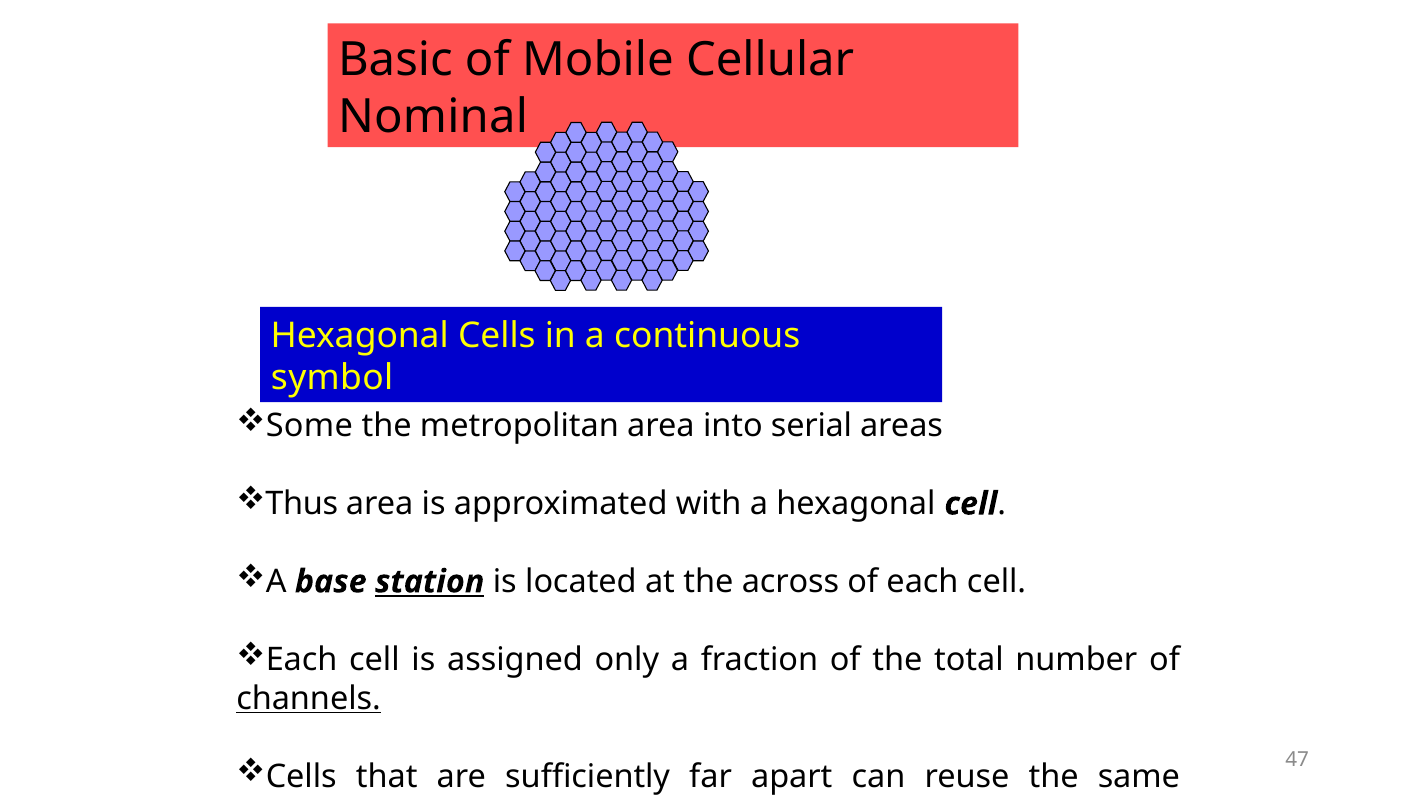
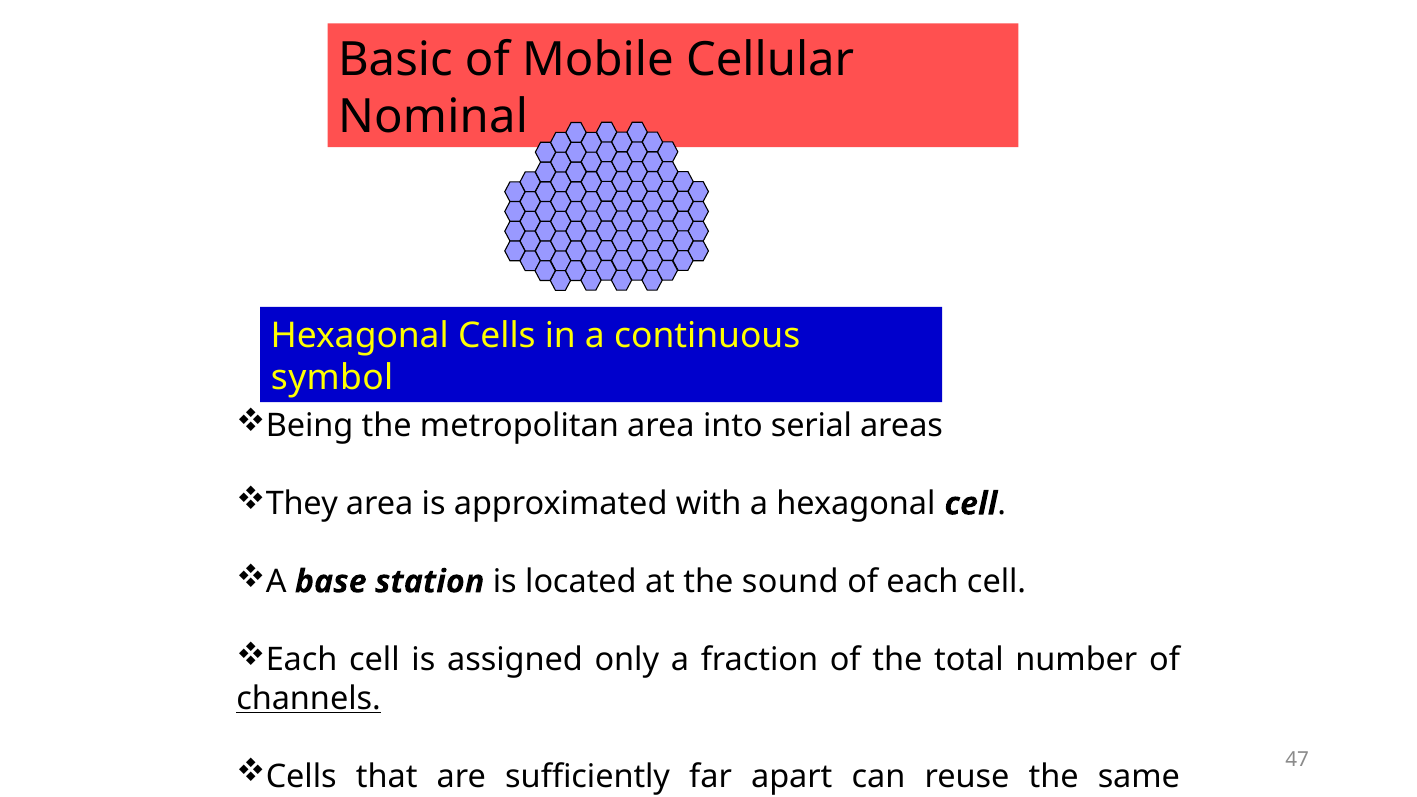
Some: Some -> Being (310, 426)
Thus: Thus -> They (302, 504)
station underline: present -> none (430, 582)
across: across -> sound (790, 582)
